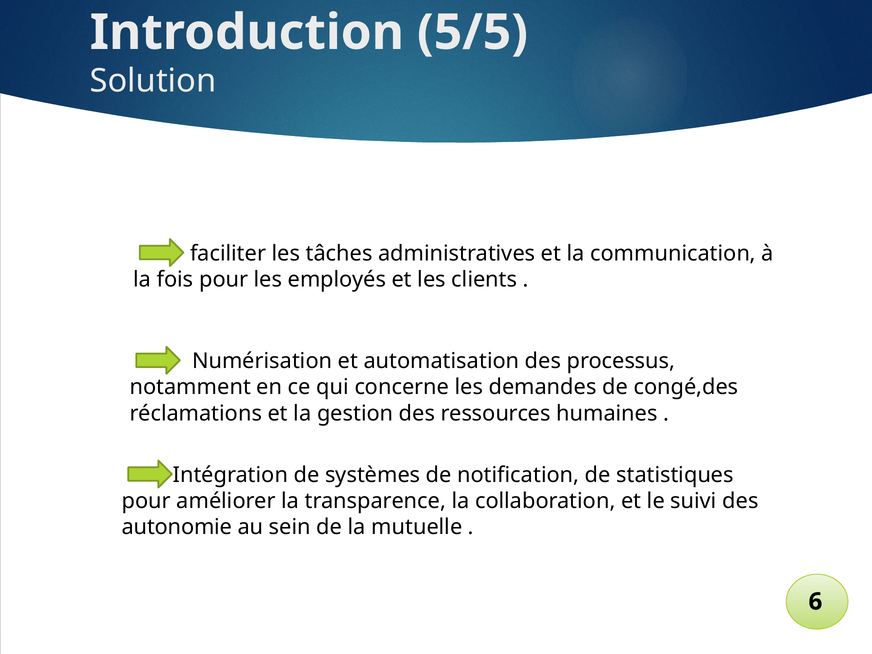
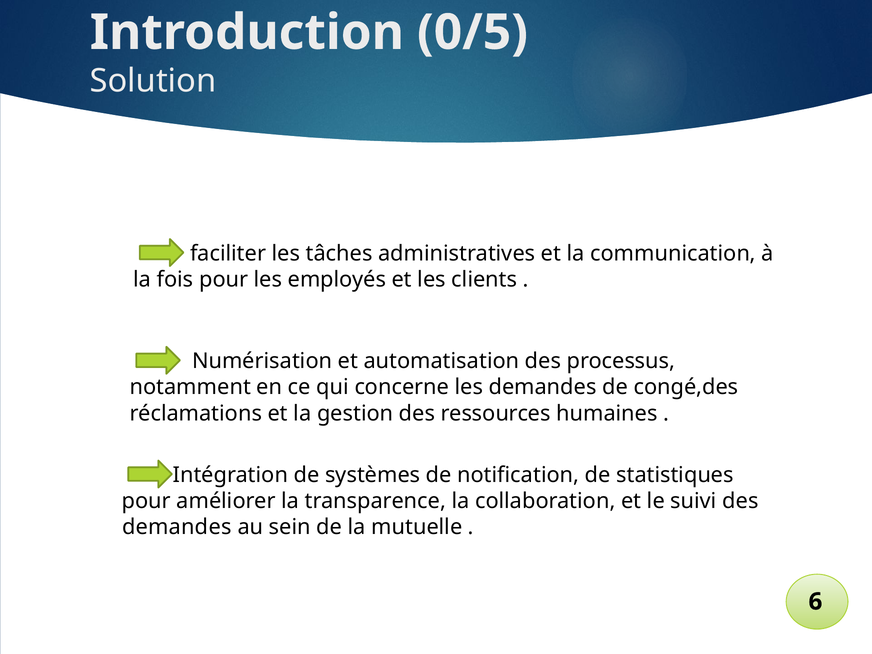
5/5: 5/5 -> 0/5 (472, 33)
autonomie: autonomie -> demandes (177, 527)
